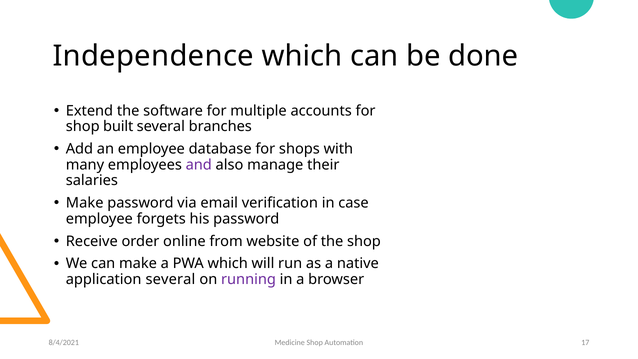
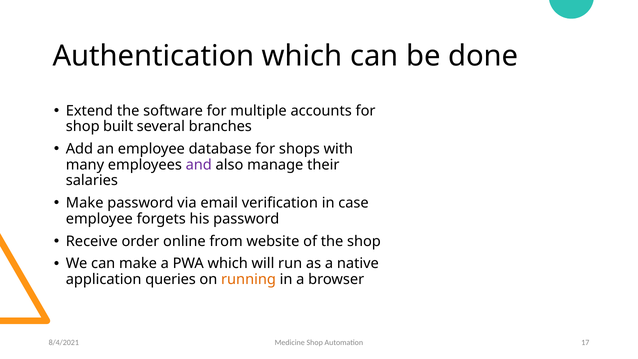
Independence: Independence -> Authentication (153, 56)
application several: several -> queries (171, 279)
running colour: purple -> orange (248, 279)
